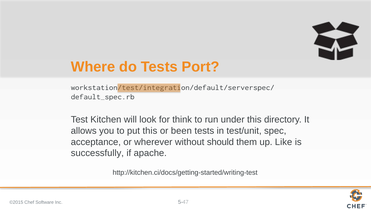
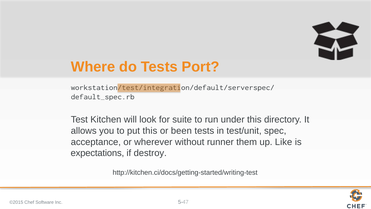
think: think -> suite (182, 119)
should: should -> runner (220, 142)
successfully: successfully -> expectations (97, 153)
apache: apache -> destroy (150, 153)
